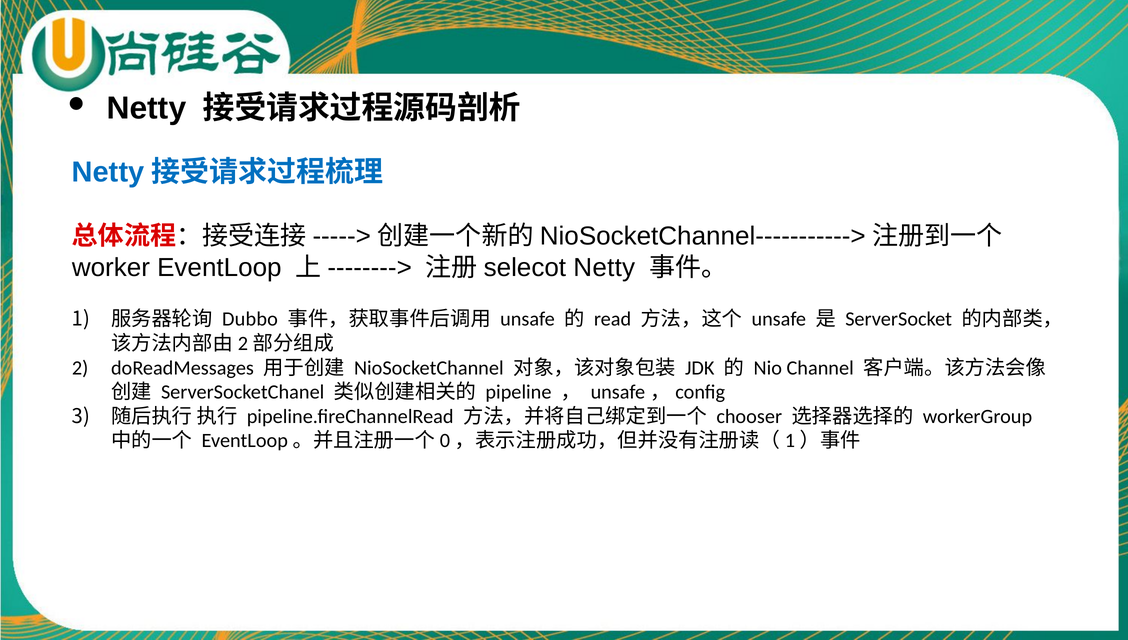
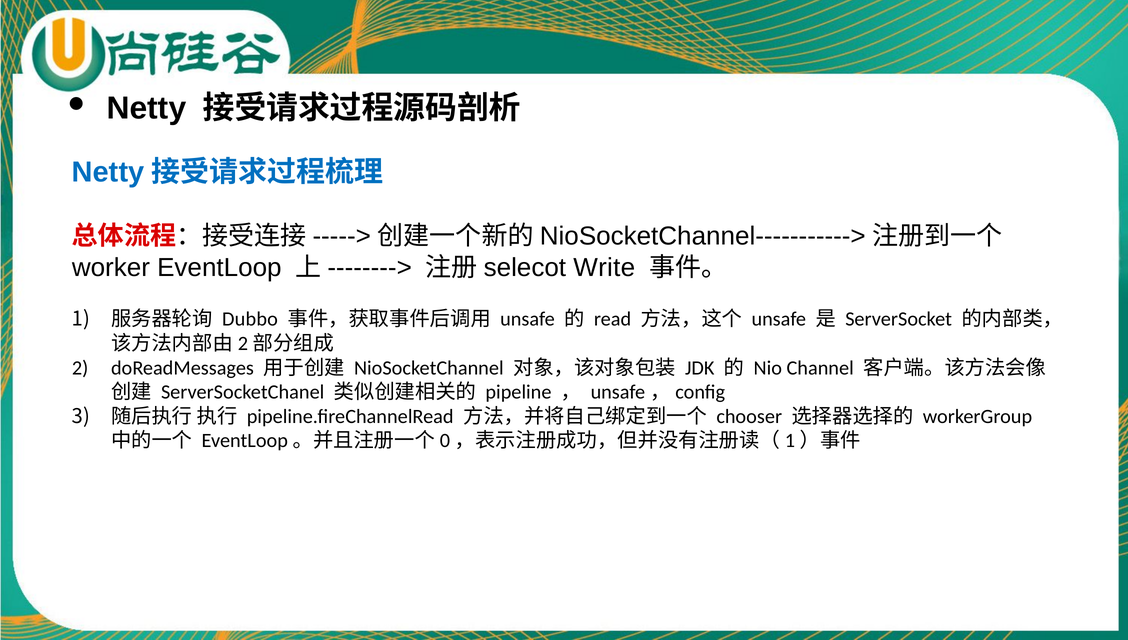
Netty: Netty -> Write (604, 267)
